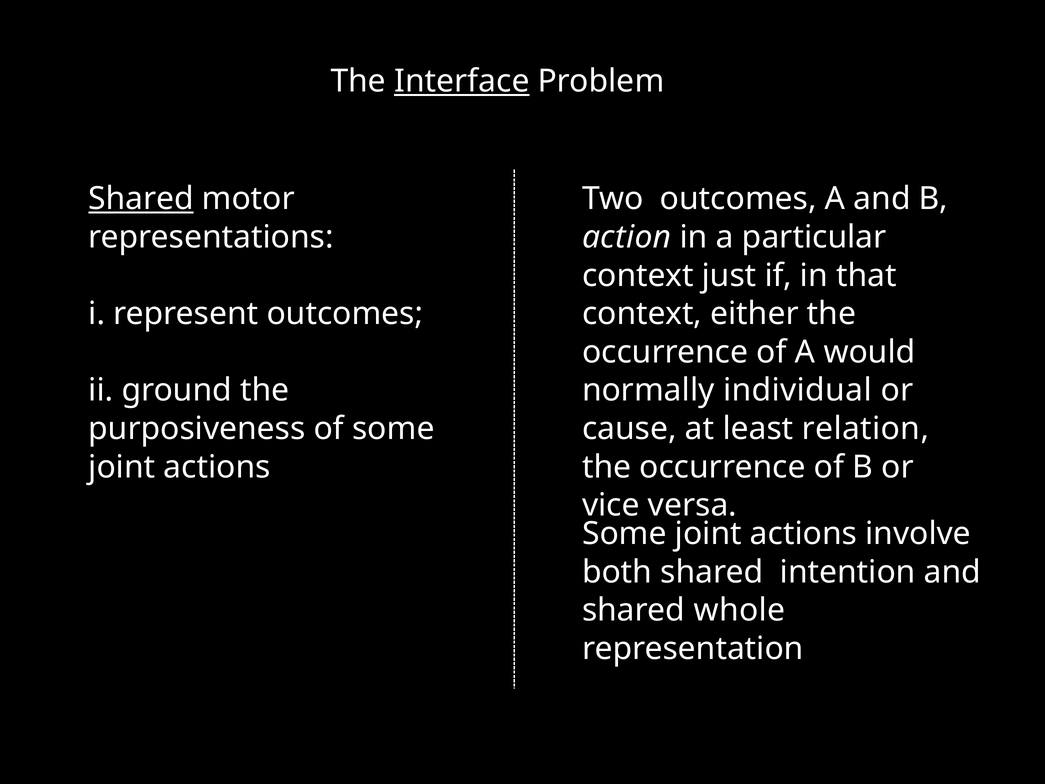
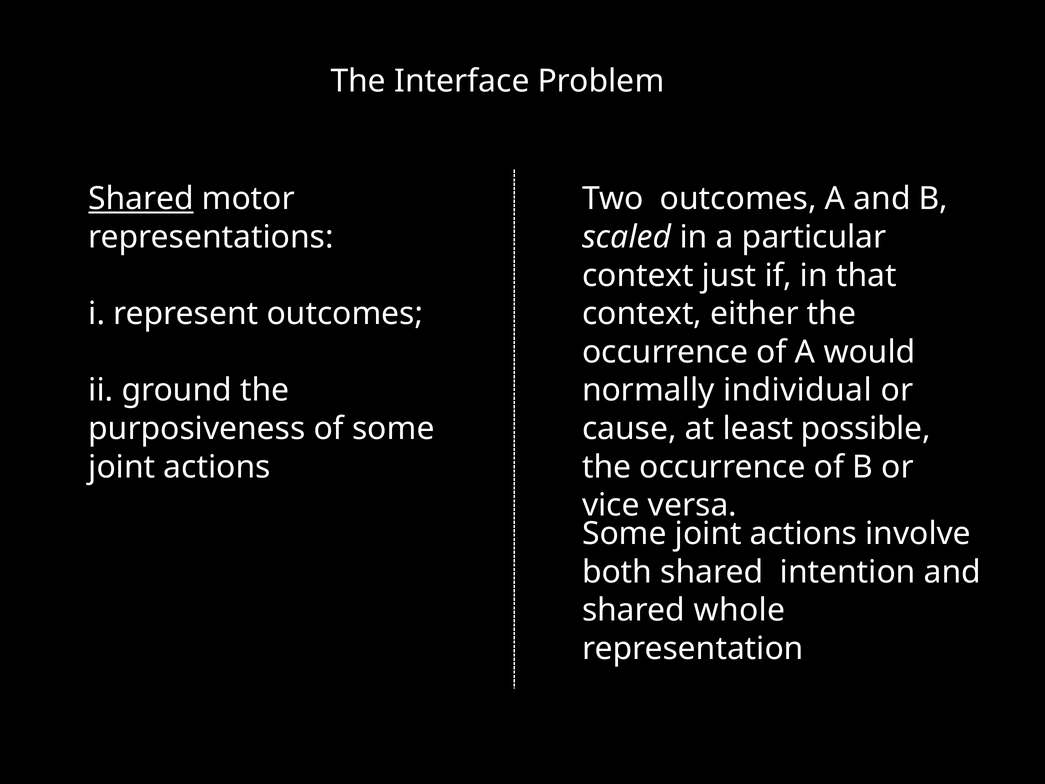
Interface underline: present -> none (462, 81)
action: action -> scaled (627, 237)
relation: relation -> possible (866, 429)
